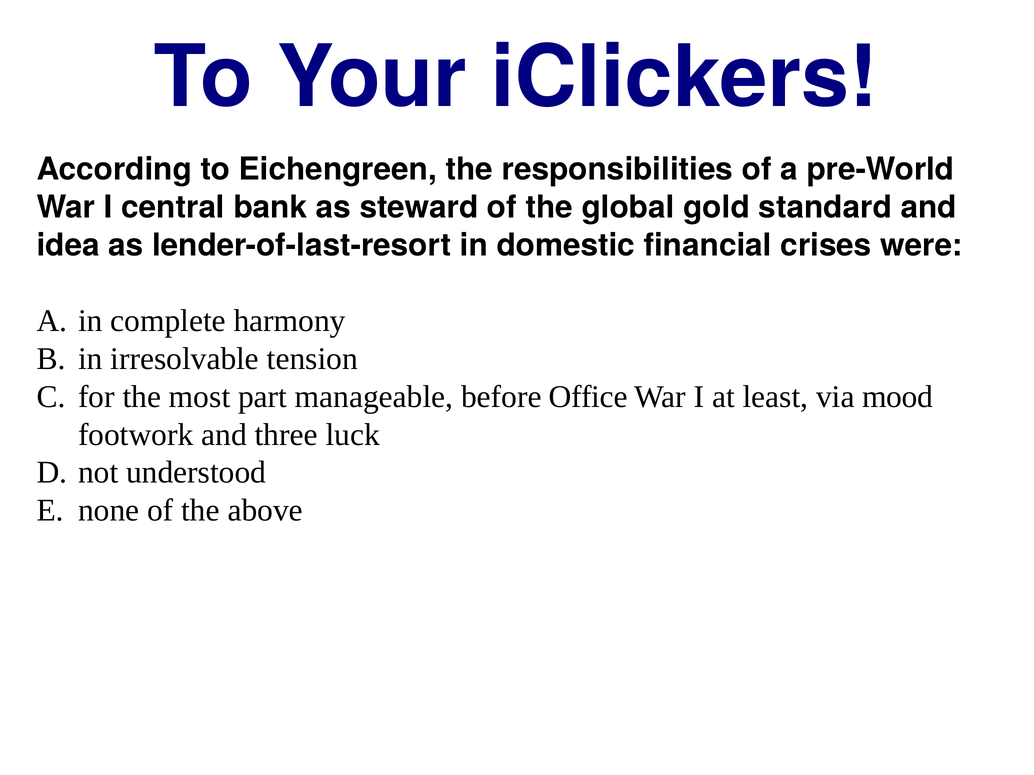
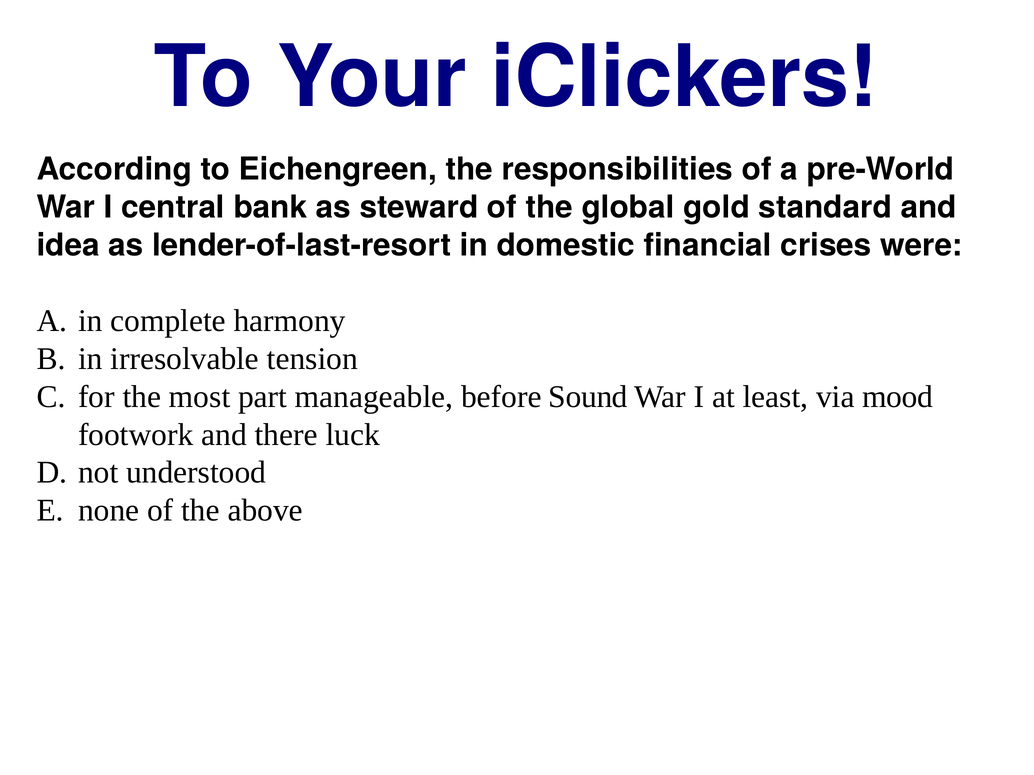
Office: Office -> Sound (588, 397)
three: three -> there (286, 435)
